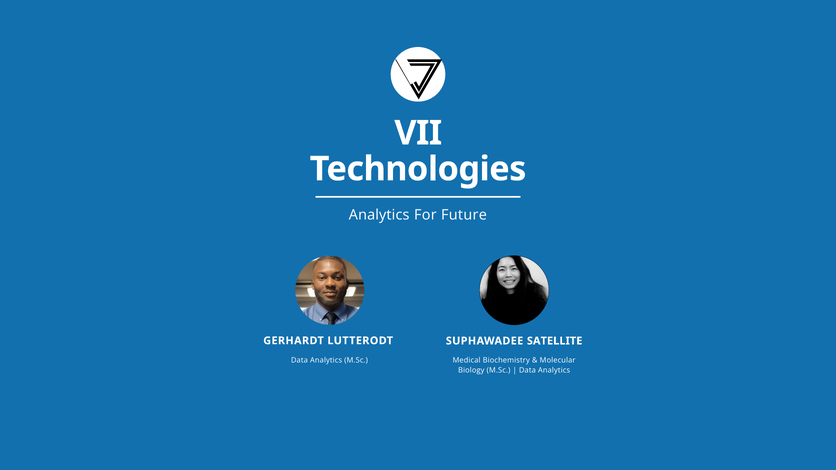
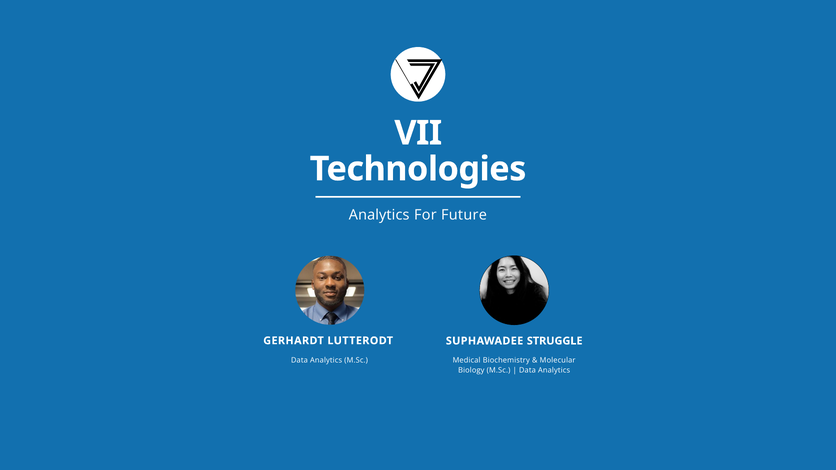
SATELLITE: SATELLITE -> STRUGGLE (555, 341)
